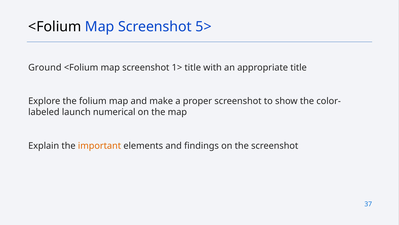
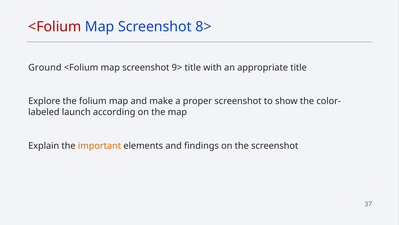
<Folium colour: black -> red (55, 27)
5>: 5> -> 8> (204, 27)
1>: 1> -> 9> (177, 67)
numerical: numerical -> according (114, 112)
